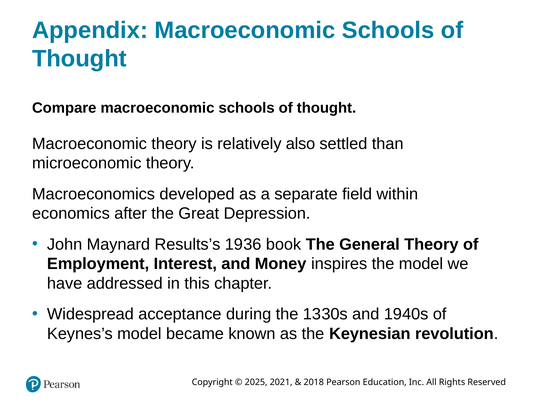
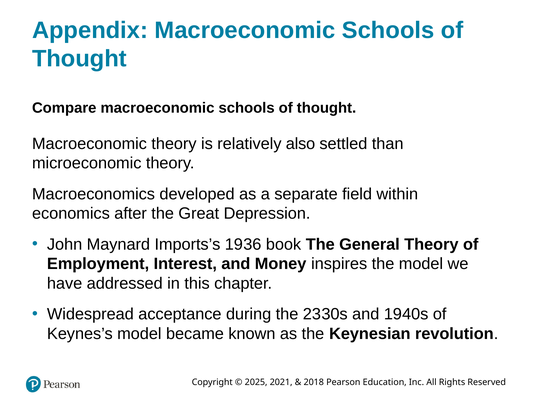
Results’s: Results’s -> Imports’s (187, 244)
13: 13 -> 23 (312, 314)
